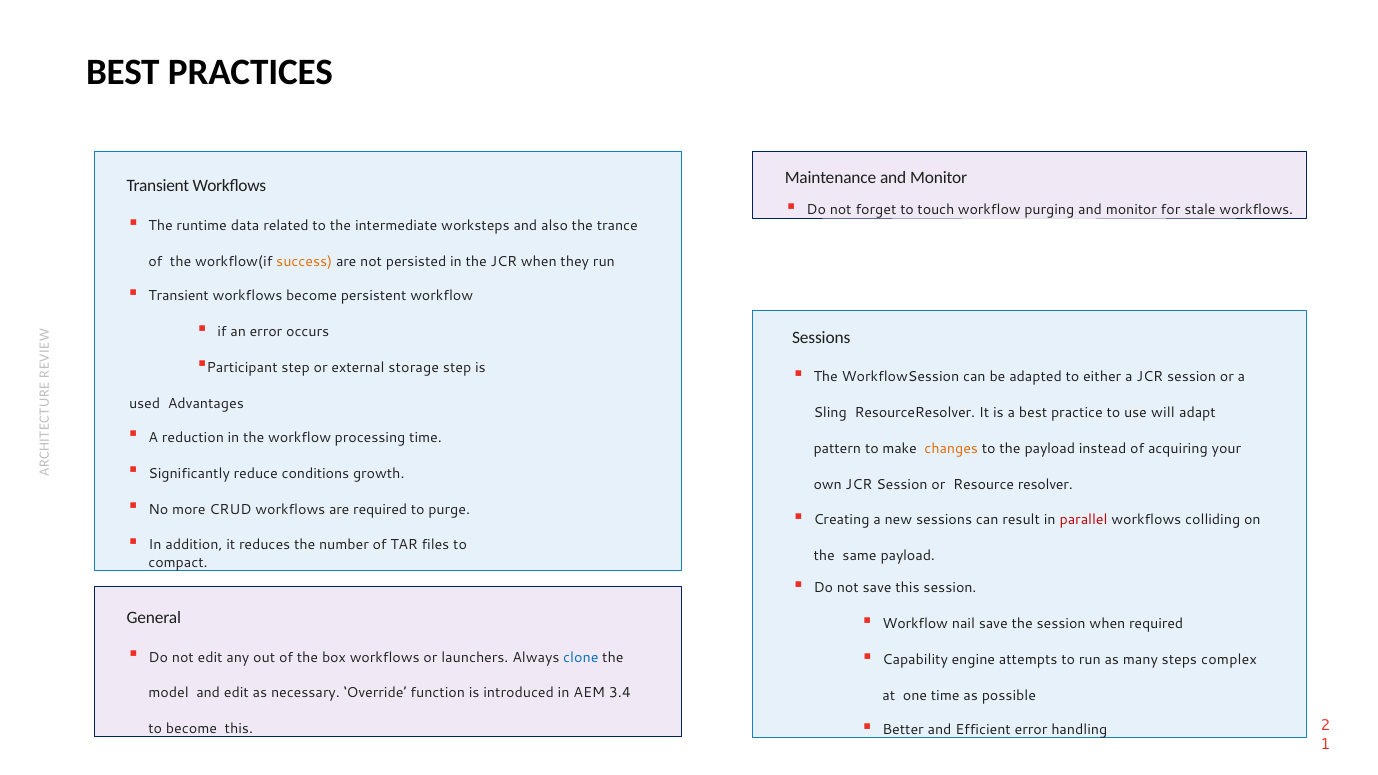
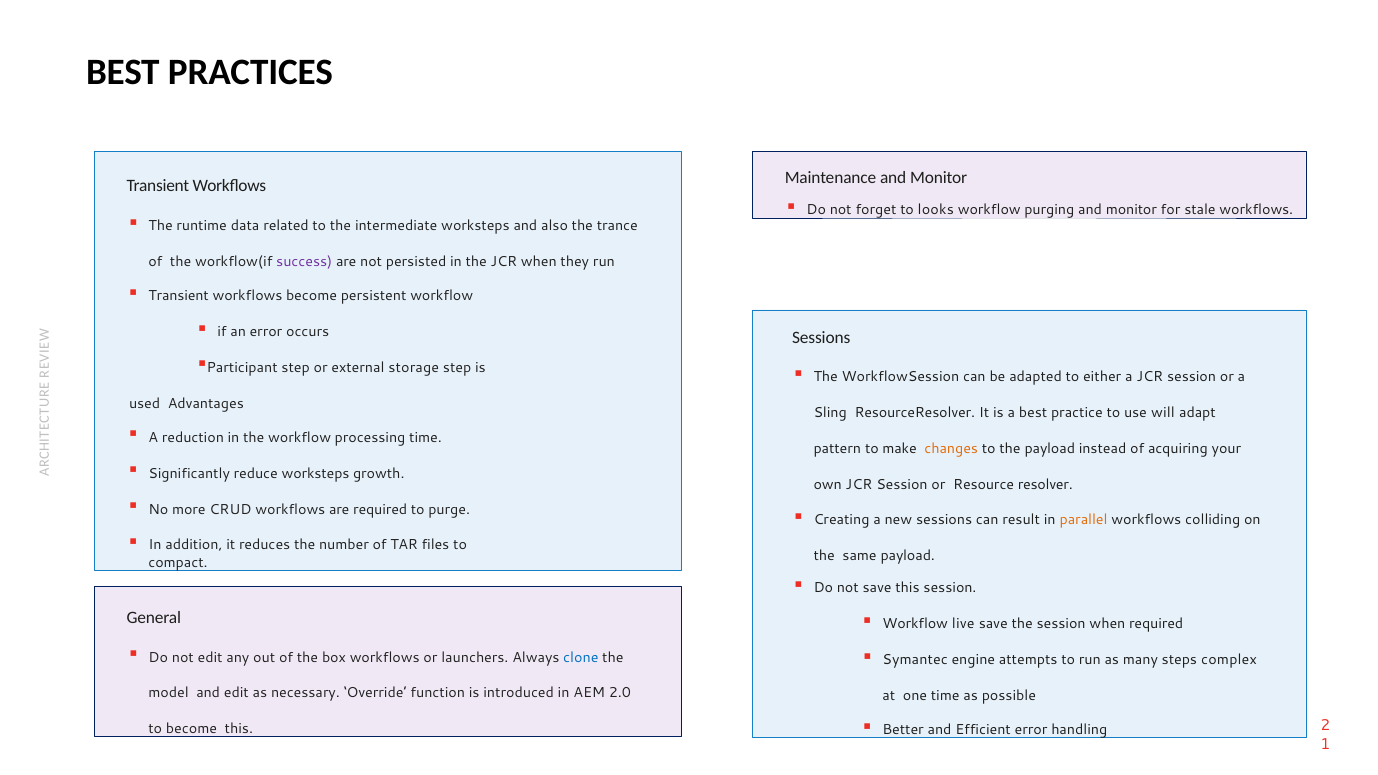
touch: touch -> looks (936, 210)
success colour: orange -> purple (304, 262)
reduce conditions: conditions -> worksteps (316, 473)
parallel colour: red -> orange (1084, 520)
nail: nail -> live (963, 624)
Capability: Capability -> Symantec (915, 660)
3.4: 3.4 -> 2.0 (620, 693)
